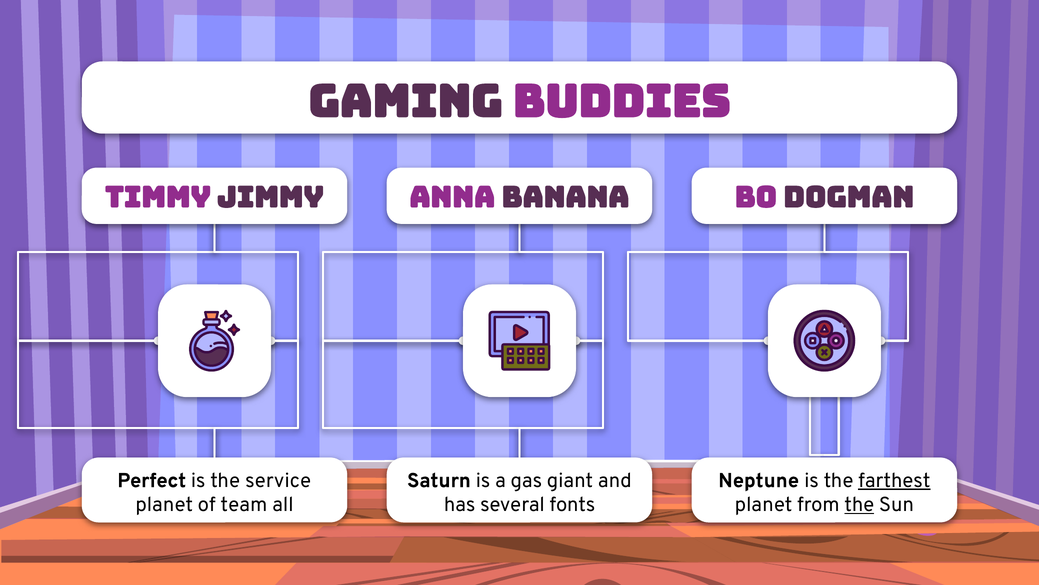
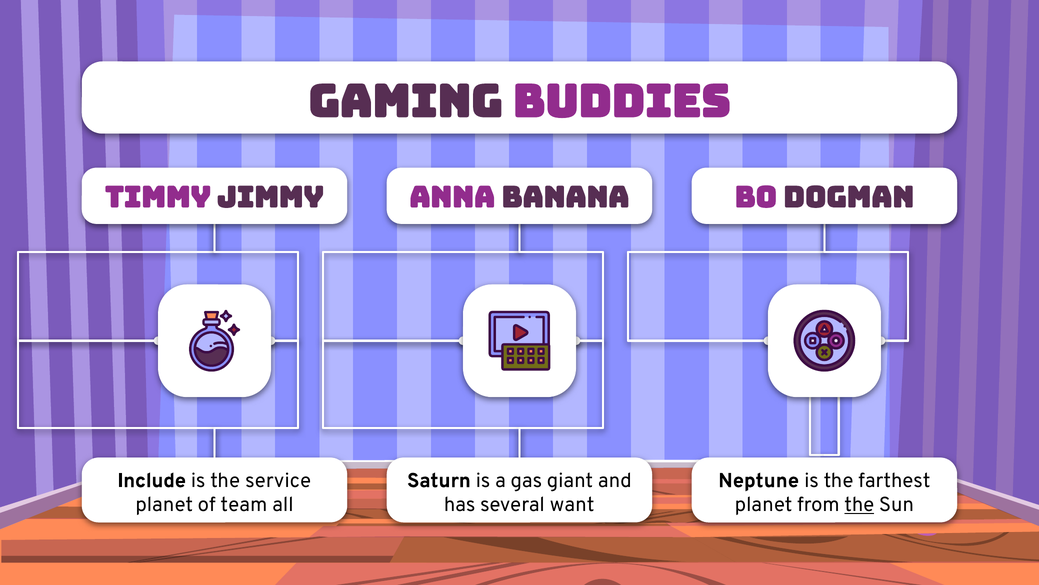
Perfect: Perfect -> Include (152, 480)
farthest underline: present -> none (894, 480)
fonts: fonts -> want (572, 504)
